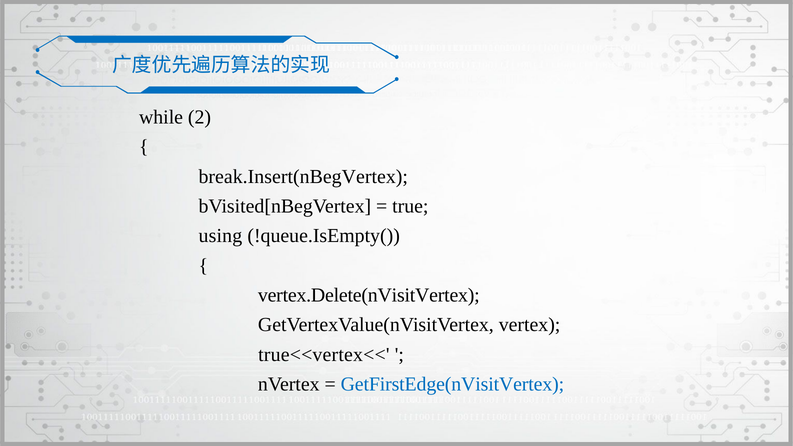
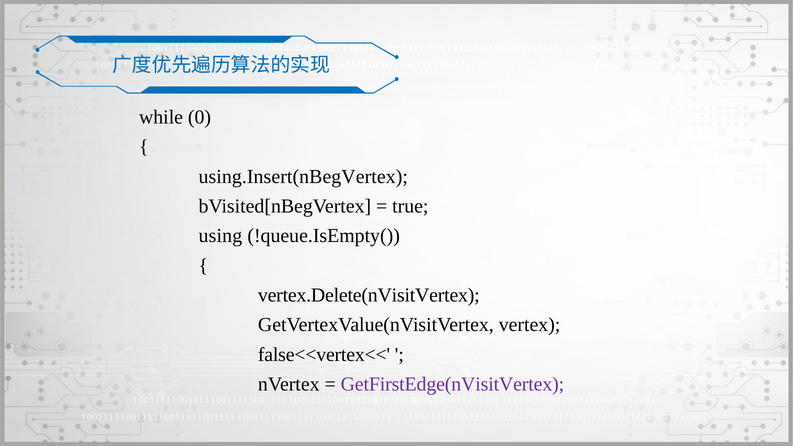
2: 2 -> 0 (200, 117)
break.Insert(nBegVertex: break.Insert(nBegVertex -> using.Insert(nBegVertex (303, 177)
true<<vertex<<: true<<vertex<< -> false<<vertex<< (324, 355)
GetFirstEdge(nVisitVertex colour: blue -> purple (452, 384)
